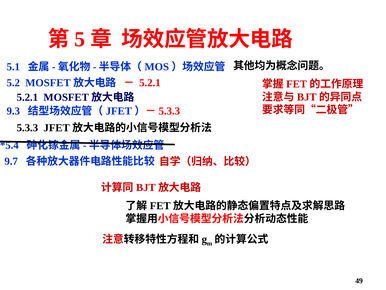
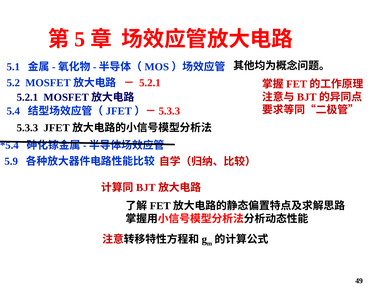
9.3: 9.3 -> 5.4 (13, 111)
9.7: 9.7 -> 5.9 (11, 161)
